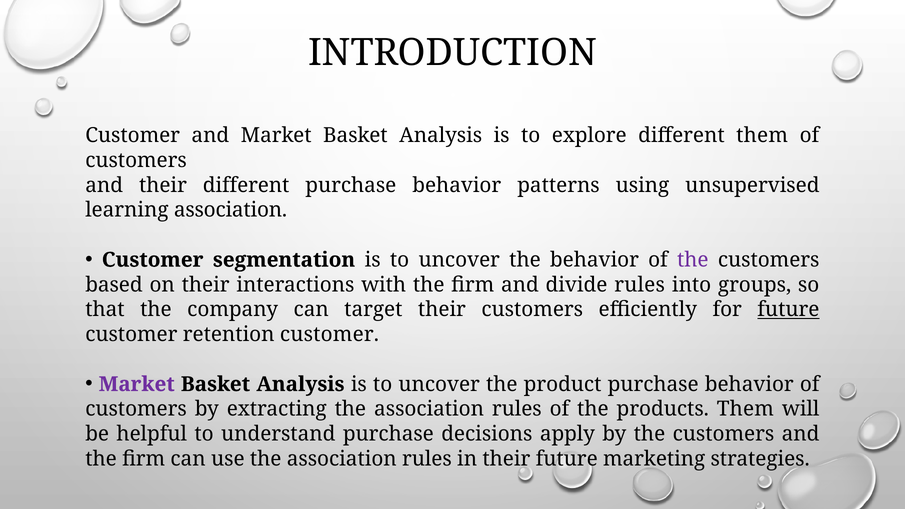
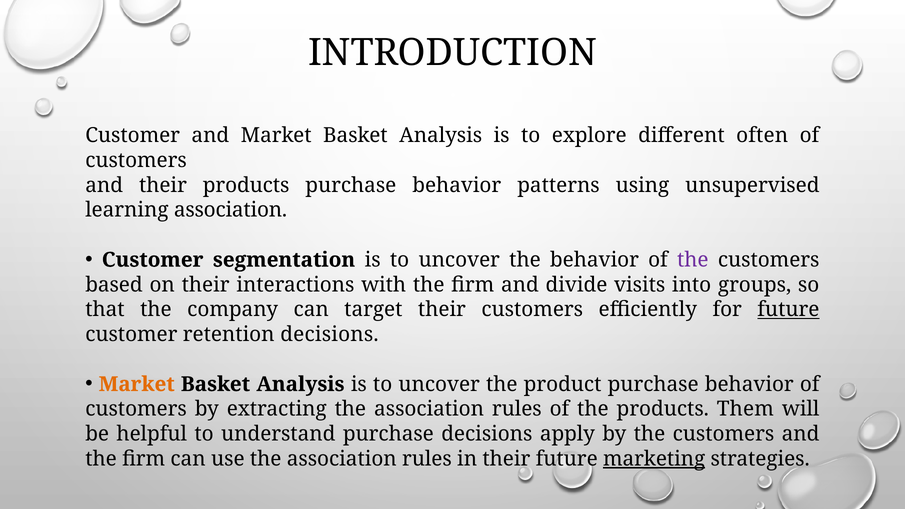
different them: them -> often (762, 136)
their different: different -> products (246, 185)
divide rules: rules -> visits (640, 285)
retention customer: customer -> decisions (329, 335)
Market colour: purple -> orange (137, 384)
marketing underline: none -> present (654, 459)
